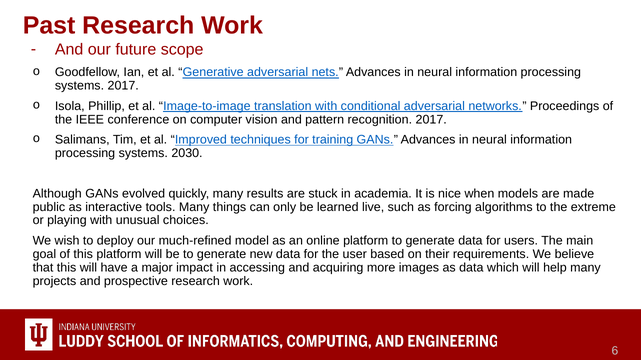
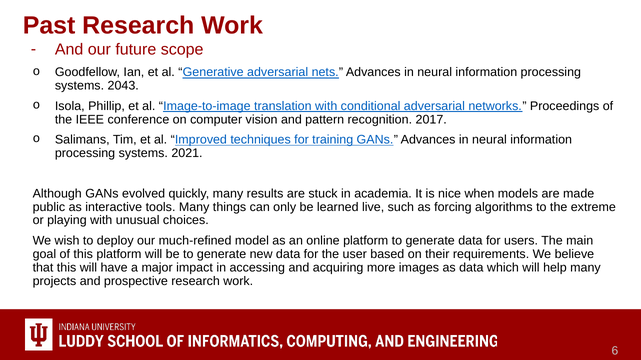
systems 2017: 2017 -> 2043 (123, 86)
2030: 2030 -> 2021 (187, 153)
